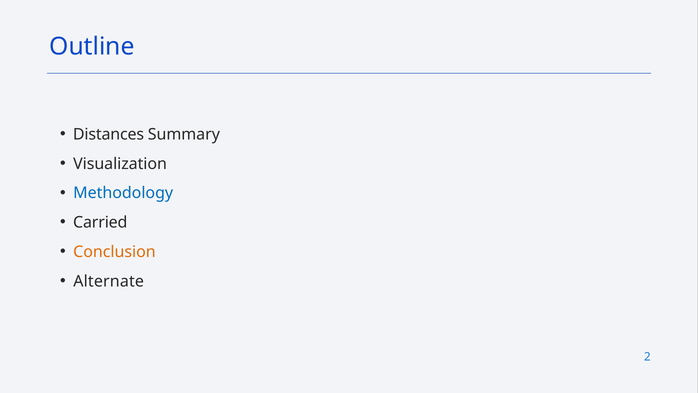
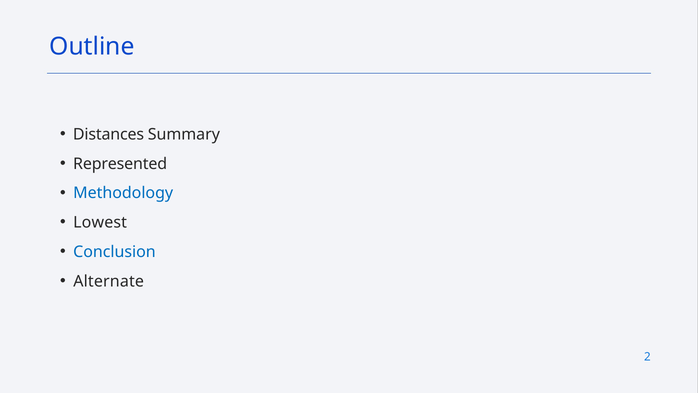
Visualization: Visualization -> Represented (120, 164)
Carried: Carried -> Lowest (100, 222)
Conclusion colour: orange -> blue (114, 252)
